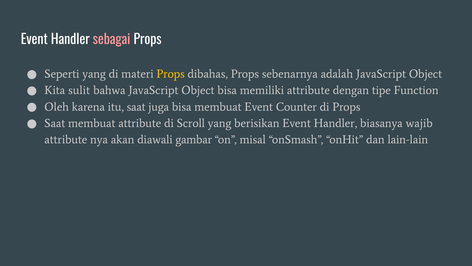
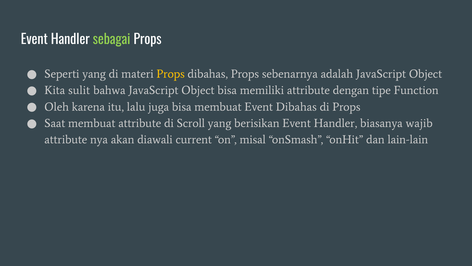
sebagai colour: pink -> light green (112, 40)
itu saat: saat -> lalu (136, 107)
Event Counter: Counter -> Dibahas (296, 107)
gambar: gambar -> current (194, 139)
